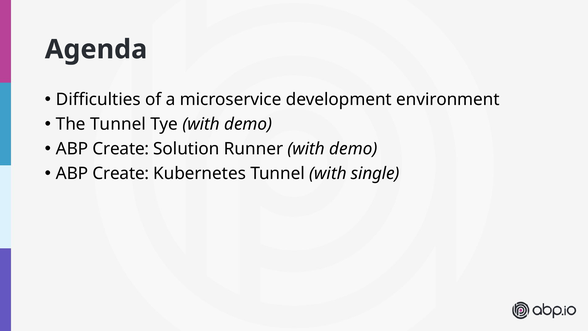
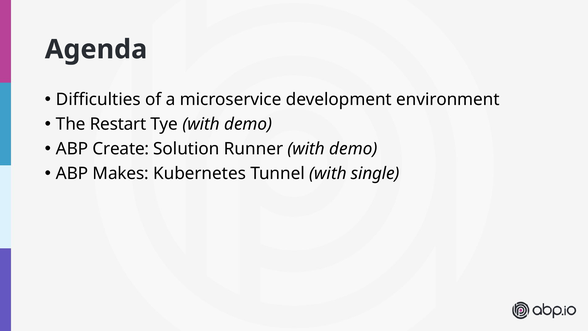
The Tunnel: Tunnel -> Restart (118, 124)
Create: Create -> Makes (121, 173)
